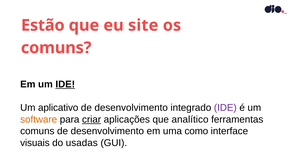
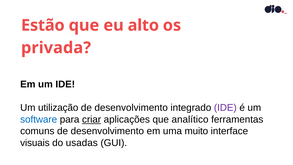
site: site -> alto (143, 25)
comuns: comuns -> privada (56, 48)
IDE underline: present -> none (65, 84)
aplicativo: aplicativo -> utilização (58, 108)
software colour: orange -> blue (39, 119)
como: como -> muito (196, 131)
